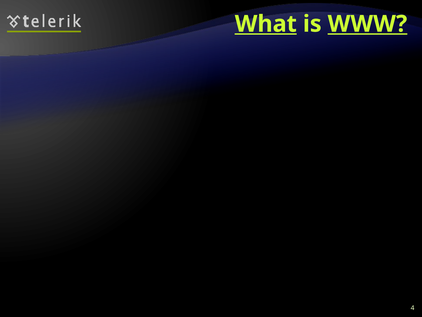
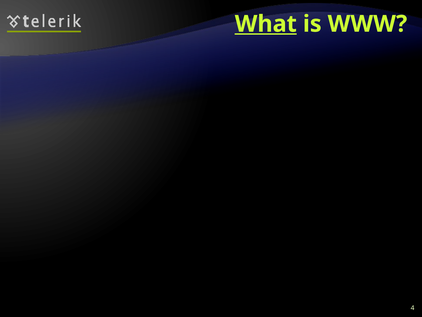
WWW underline: present -> none (367, 24)
